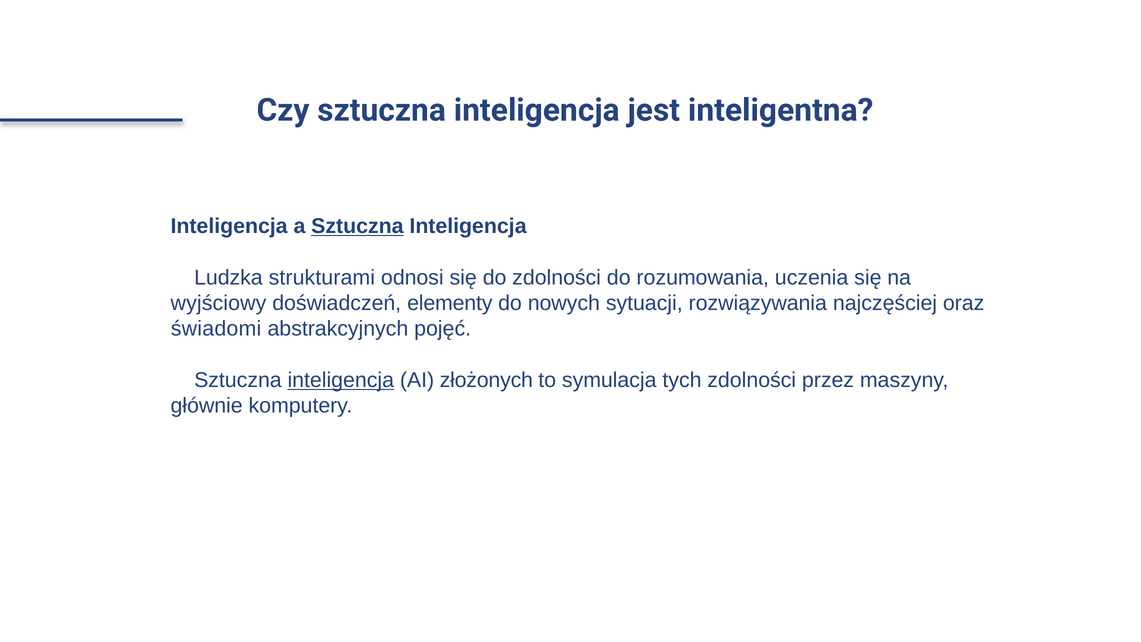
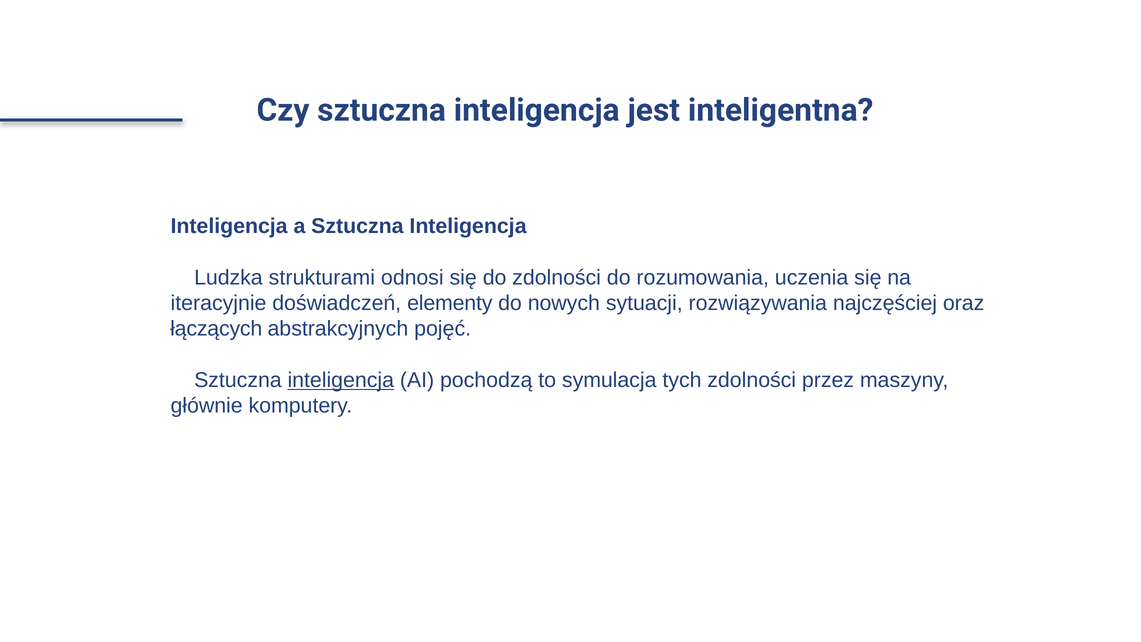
Sztuczna underline: present -> none (357, 226)
wyjściowy: wyjściowy -> iteracyjnie (219, 303)
świadomi: świadomi -> łączących (216, 329)
złożonych: złożonych -> pochodzą (486, 380)
